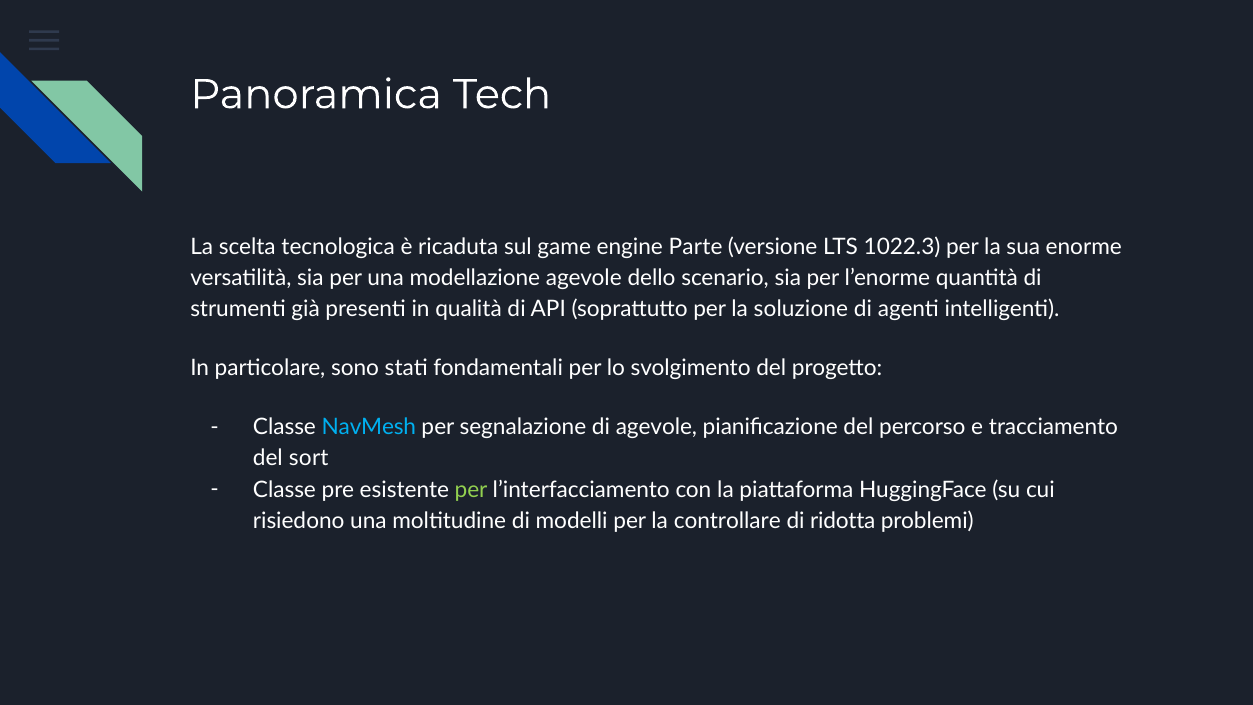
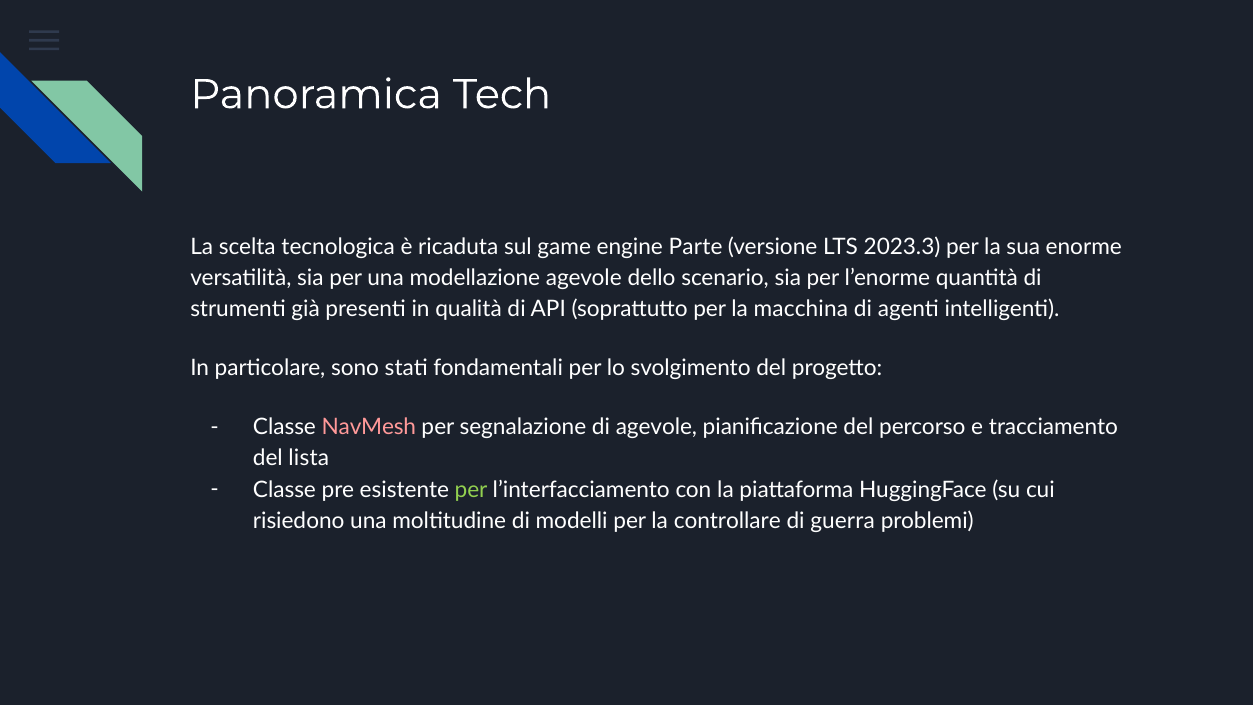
1022.3: 1022.3 -> 2023.3 (902, 247)
soluzione: soluzione -> macchina (801, 309)
NavMesh colour: light blue -> pink (369, 427)
sort: sort -> lista (309, 458)
ridotta: ridotta -> guerra (843, 521)
